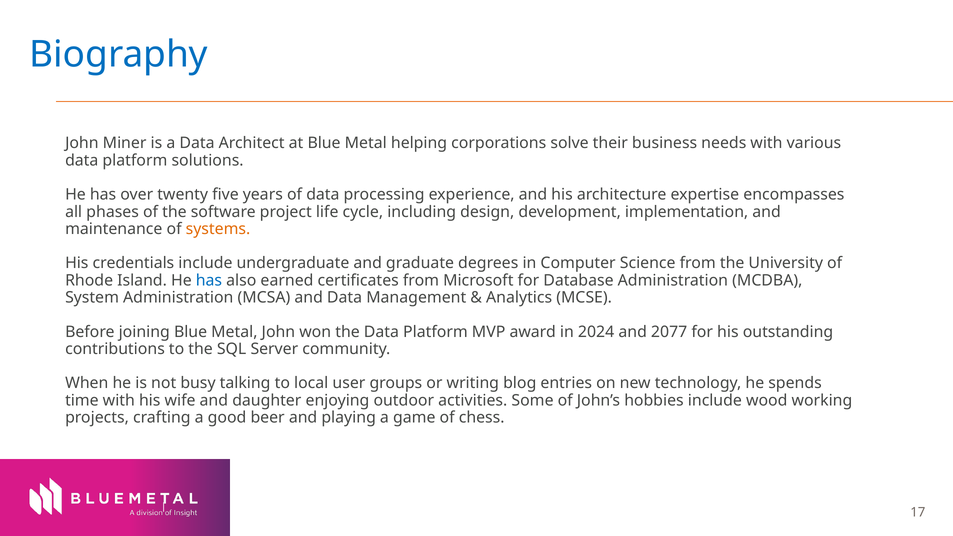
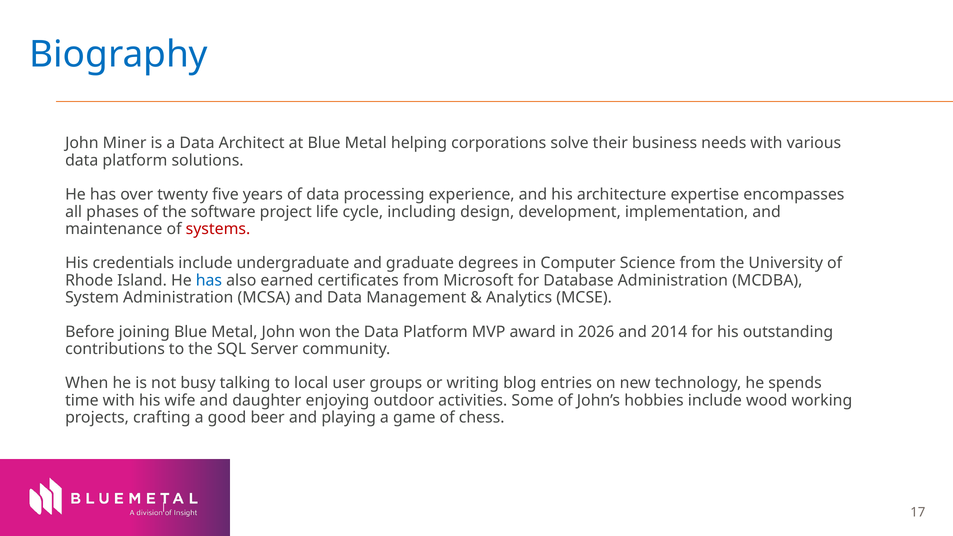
systems colour: orange -> red (218, 229)
2024: 2024 -> 2026 (596, 332)
2077: 2077 -> 2014 (669, 332)
